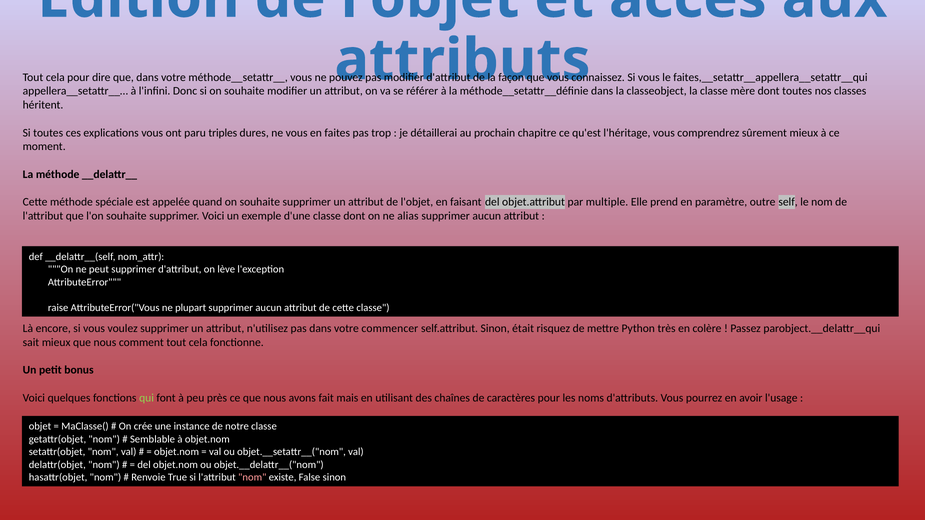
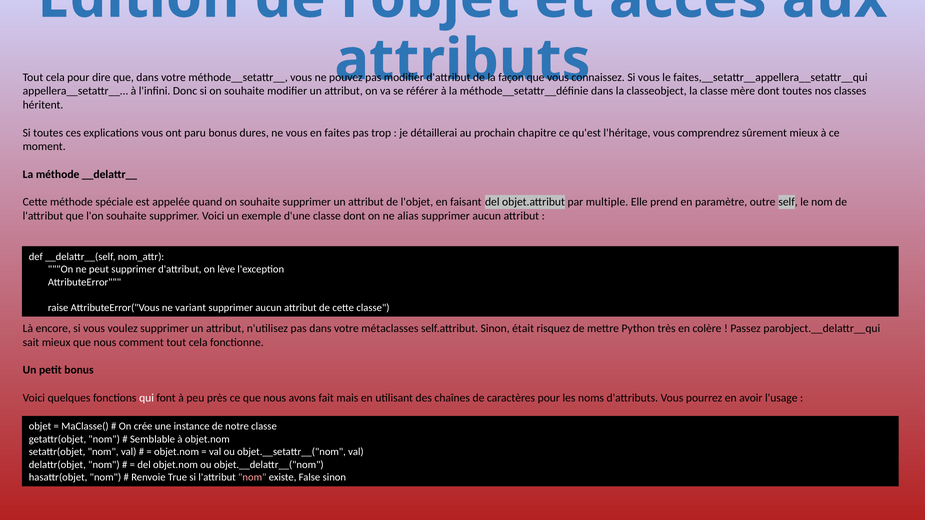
paru triples: triples -> bonus (223, 133)
plupart: plupart -> variant (191, 308)
commencer: commencer -> métaclasses (390, 329)
qui colour: light green -> white (147, 398)
